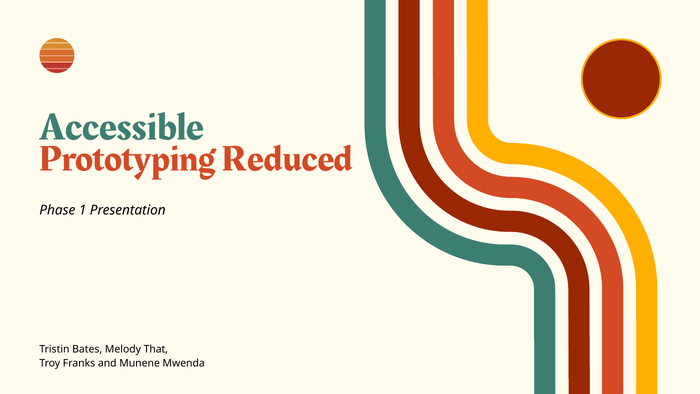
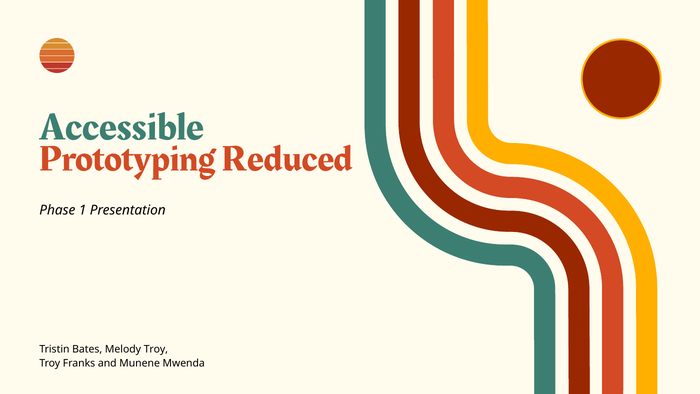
Melody That: That -> Troy (156, 349)
